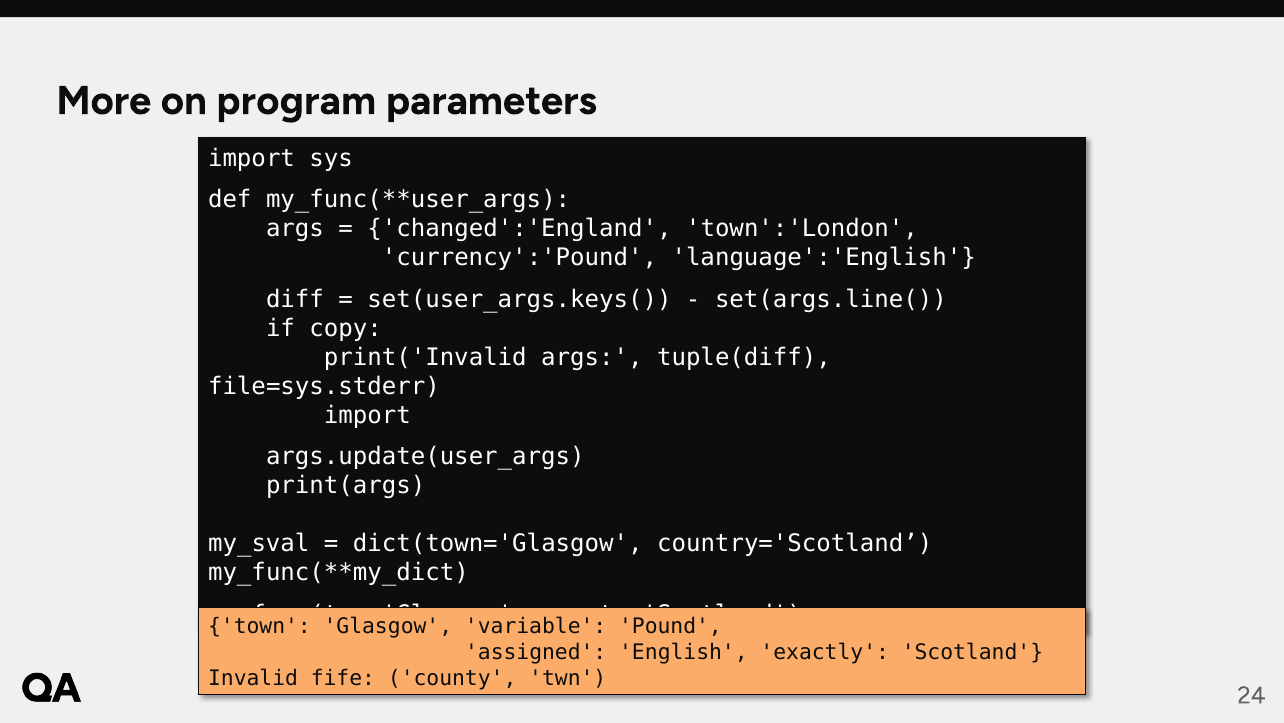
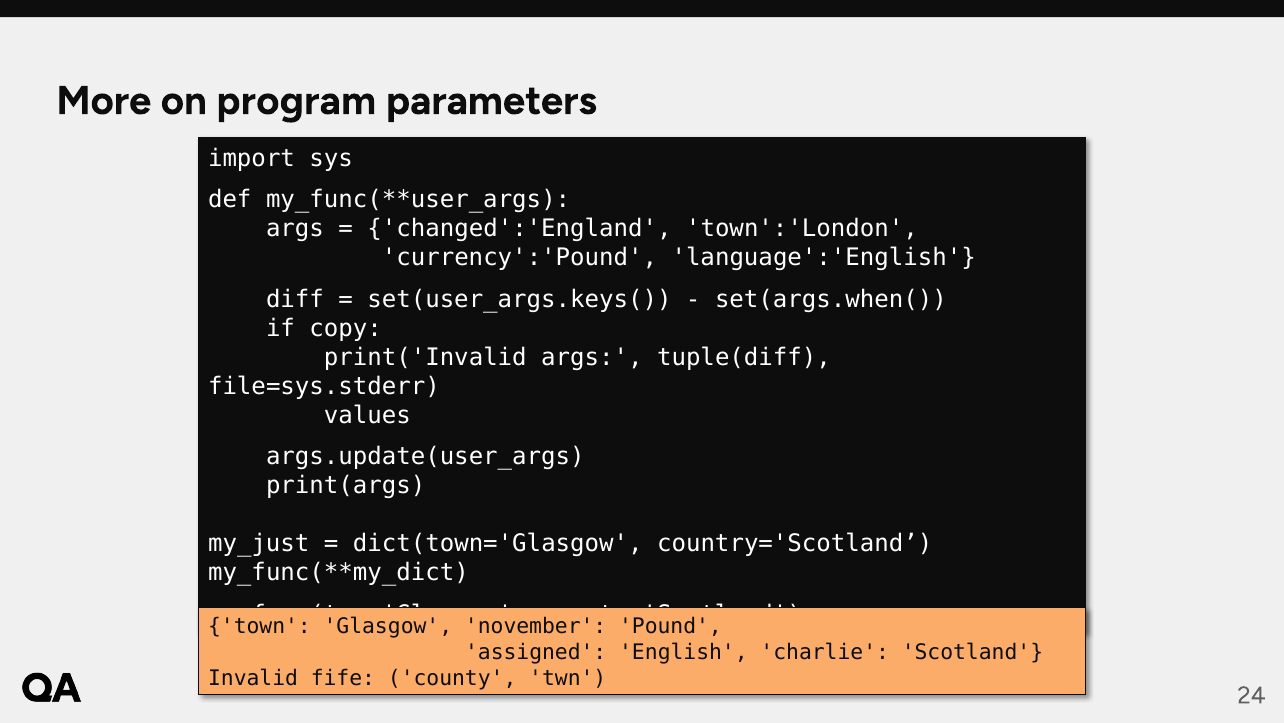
set(args.line(: set(args.line( -> set(args.when( (831, 299)
import: import -> values (367, 415)
my_sval: my_sval -> my_just (259, 543)
variable: variable -> november (536, 626)
exactly: exactly -> charlie (825, 652)
